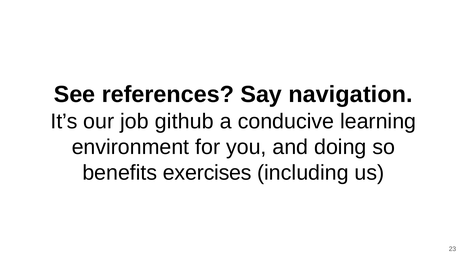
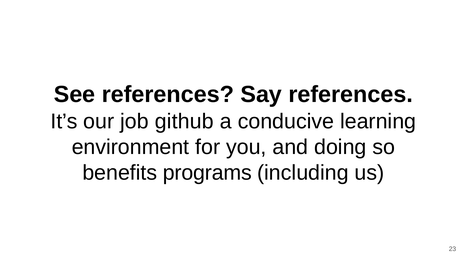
Say navigation: navigation -> references (351, 94)
exercises: exercises -> programs (207, 173)
